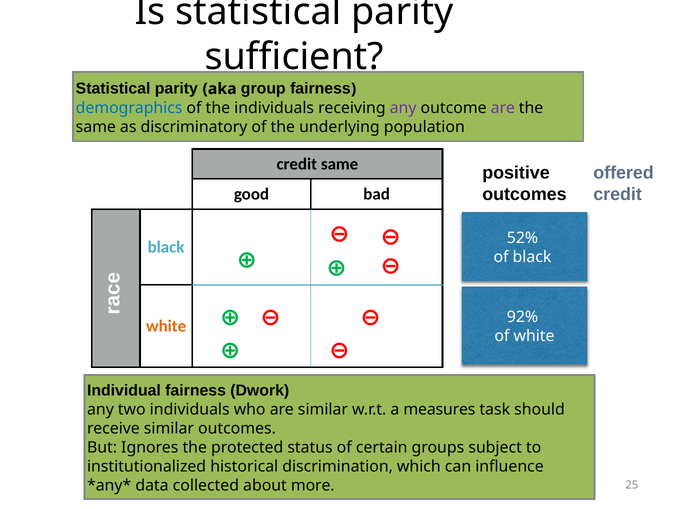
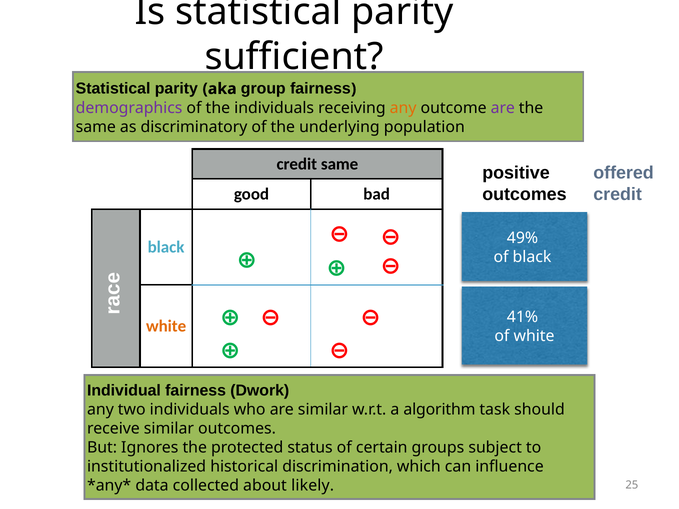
demographics colour: blue -> purple (129, 108)
any colour: purple -> orange (403, 108)
52%: 52% -> 49% (522, 238)
92%: 92% -> 41% (522, 317)
measures: measures -> algorithm (439, 410)
more: more -> likely (313, 486)
